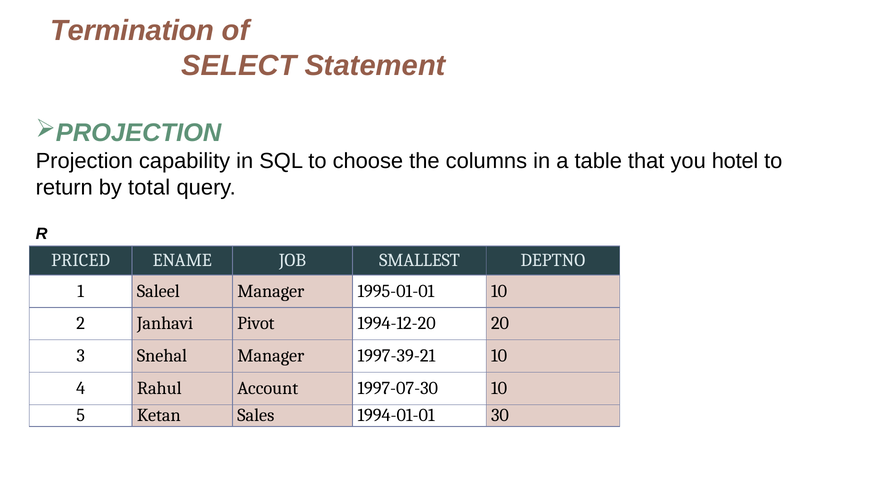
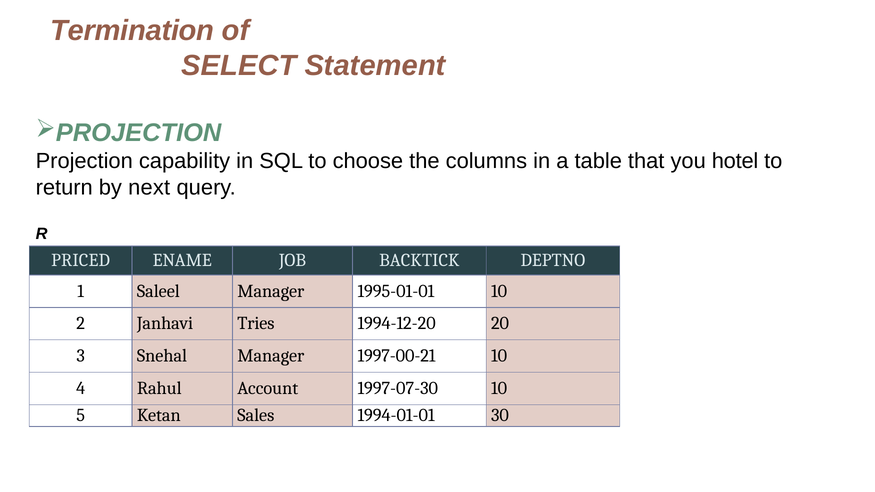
total: total -> next (149, 187)
SMALLEST: SMALLEST -> BACKTICK (419, 260)
Pivot: Pivot -> Tries (256, 324)
1997-39-21: 1997-39-21 -> 1997-00-21 (396, 356)
